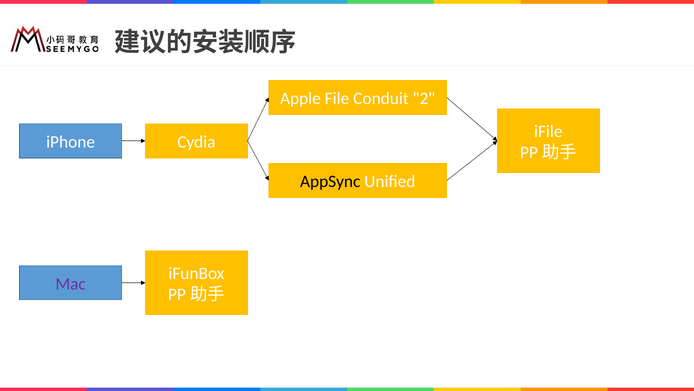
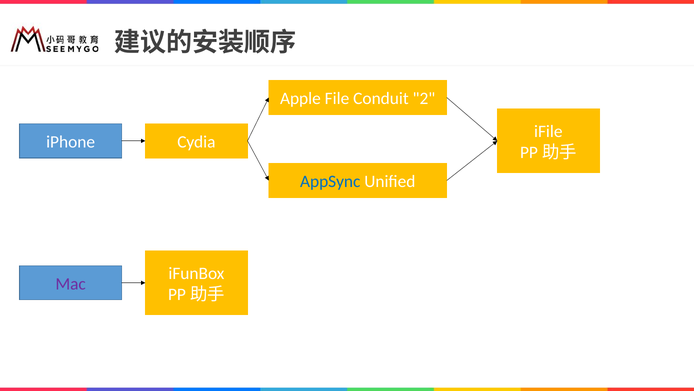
AppSync colour: black -> blue (330, 181)
